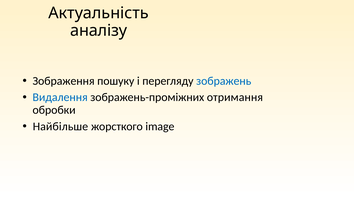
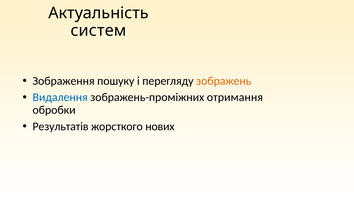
аналізу: аналізу -> систем (98, 31)
зображень colour: blue -> orange (224, 81)
Найбільше: Найбільше -> Результатів (61, 127)
image: image -> нових (160, 127)
